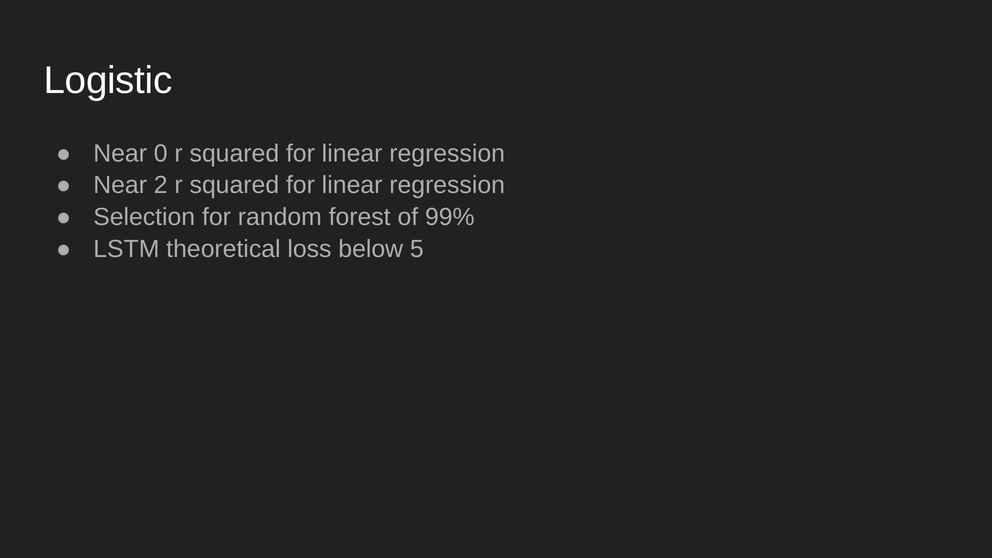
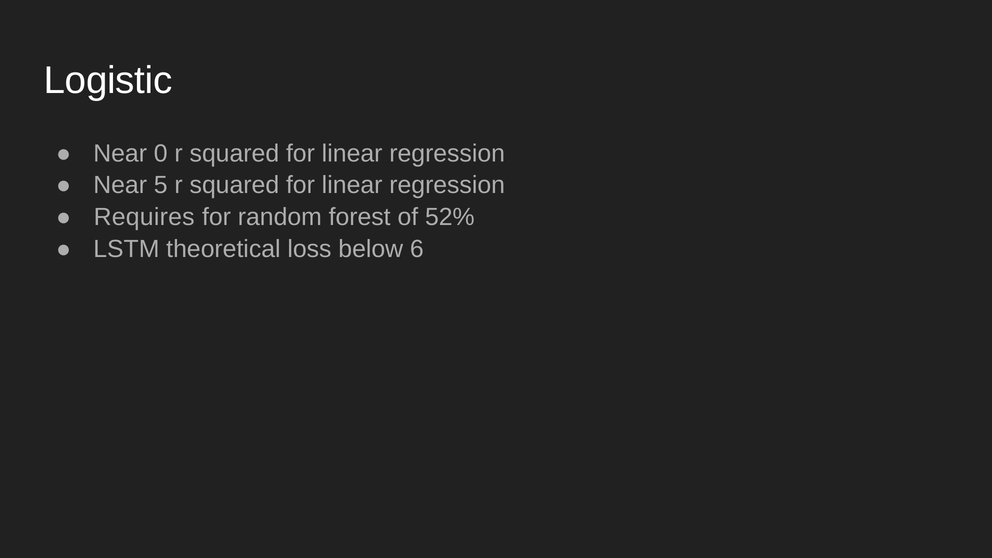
2: 2 -> 5 (161, 185)
Selection: Selection -> Requires (144, 217)
99%: 99% -> 52% (450, 217)
5: 5 -> 6 (417, 249)
